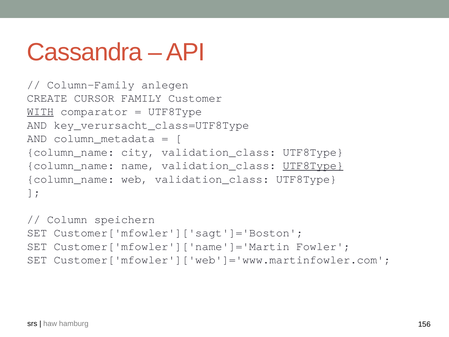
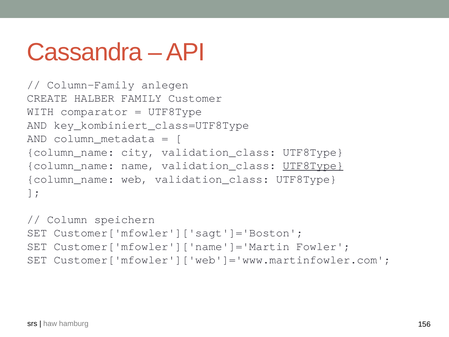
CURSOR: CURSOR -> HALBER (94, 98)
WITH underline: present -> none (40, 112)
key_verursacht_class=UTF8Type: key_verursacht_class=UTF8Type -> key_kombiniert_class=UTF8Type (151, 125)
